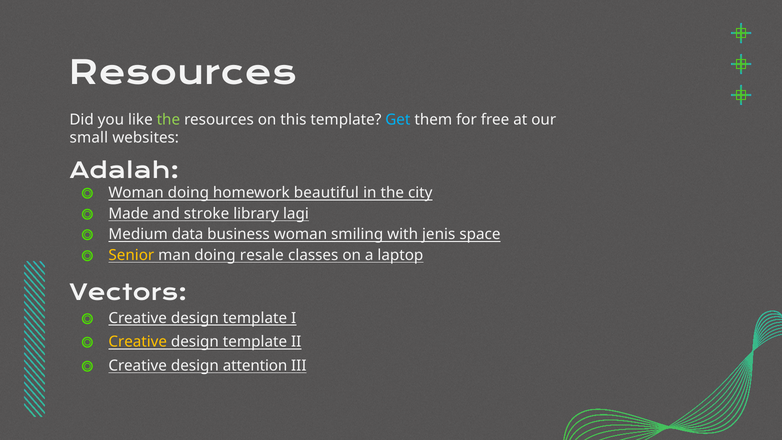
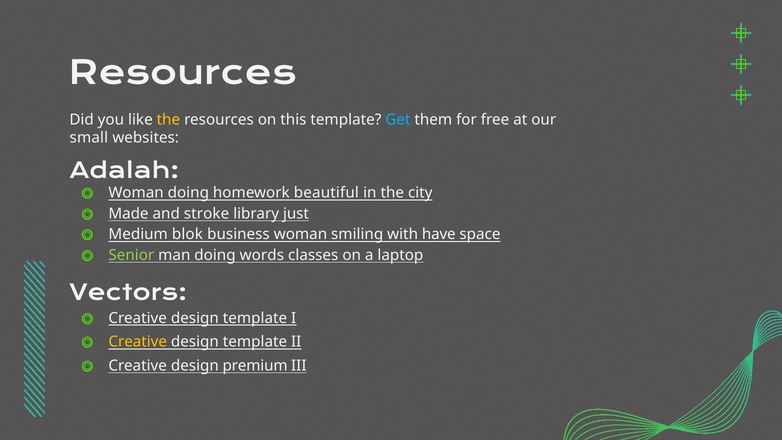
the colour: light green -> yellow (168, 119)
lagi: lagi -> just (296, 214)
data: data -> blok (187, 234)
jenis: jenis -> have (439, 234)
Senior colour: yellow -> light green (131, 255)
resale: resale -> words (262, 255)
attention: attention -> premium (255, 366)
